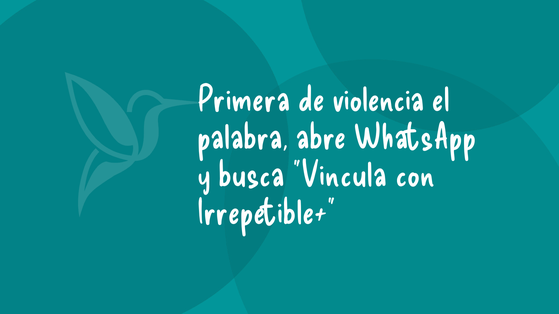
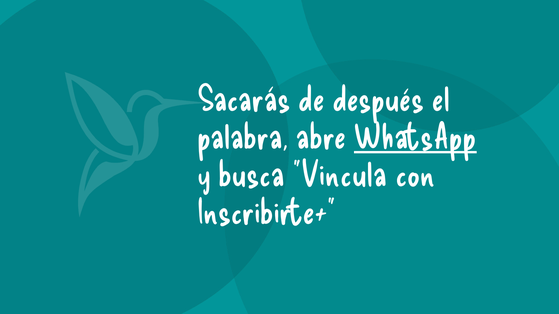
Primera: Primera -> Sacarás (244, 100)
violencia: violencia -> después (378, 100)
WhatsApp underline: none -> present (415, 137)
Irrepetible+: Irrepetible+ -> Inscribirte+ (267, 213)
